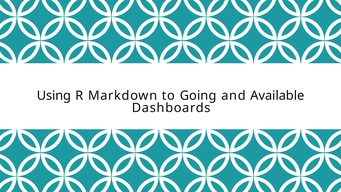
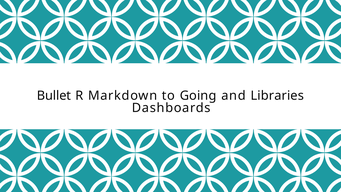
Using: Using -> Bullet (54, 96)
Available: Available -> Libraries (277, 96)
